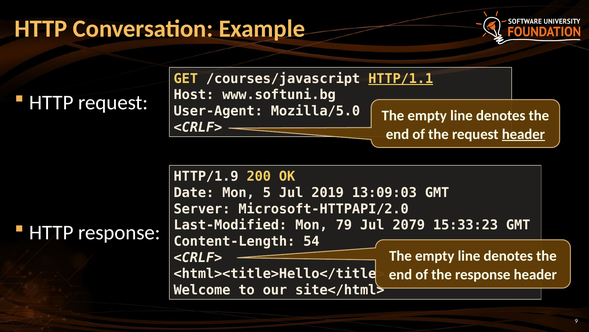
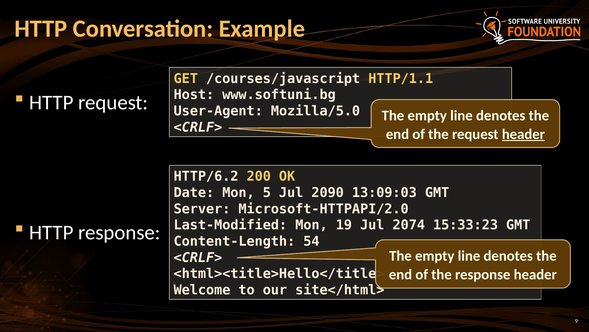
HTTP/1.1 underline: present -> none (401, 78)
HTTP/1.9: HTTP/1.9 -> HTTP/6.2 (206, 176)
2019: 2019 -> 2090 (328, 192)
79: 79 -> 19 (344, 225)
2079: 2079 -> 2074 (409, 225)
